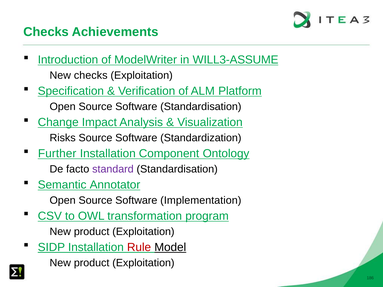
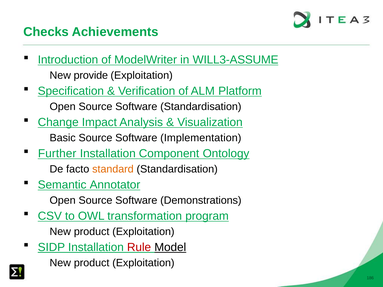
New checks: checks -> provide (91, 75)
Risks: Risks -> Basic (63, 138)
Standardization: Standardization -> Implementation (201, 138)
standard colour: purple -> orange (113, 169)
Implementation: Implementation -> Demonstrations (201, 200)
